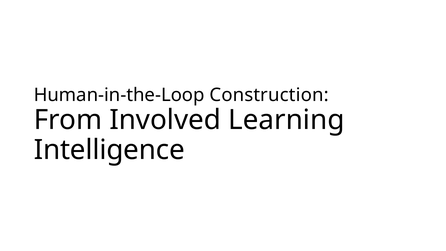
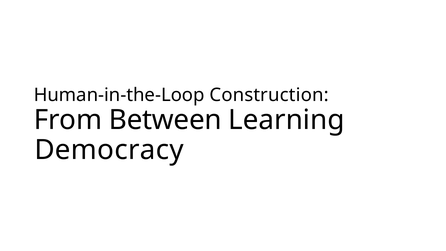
Involved: Involved -> Between (165, 120)
Intelligence: Intelligence -> Democracy (109, 150)
